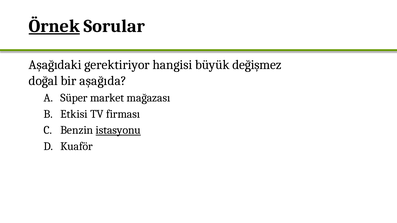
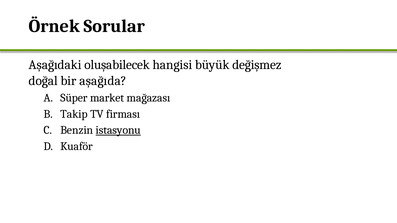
Örnek underline: present -> none (54, 26)
gerektiriyor: gerektiriyor -> oluşabilecek (117, 65)
Etkisi: Etkisi -> Takip (74, 114)
